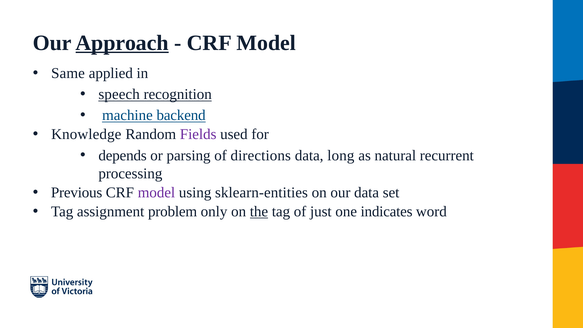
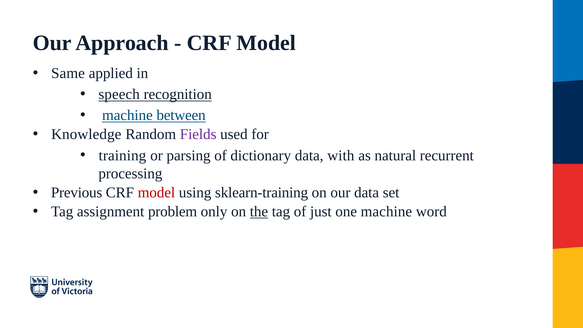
Approach underline: present -> none (122, 43)
backend: backend -> between (181, 115)
depends: depends -> training (122, 155)
directions: directions -> dictionary (261, 155)
long: long -> with (341, 155)
model colour: purple -> red (156, 192)
sklearn-entities: sklearn-entities -> sklearn-training (262, 192)
one indicates: indicates -> machine (386, 212)
